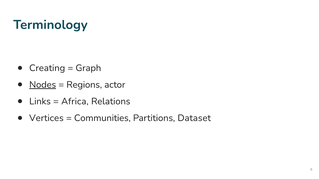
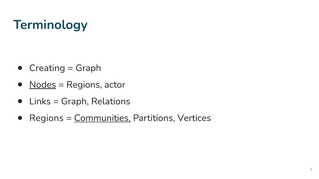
Africa: Africa -> Graph (75, 102)
Vertices: Vertices -> Regions (46, 118)
Communities underline: none -> present (102, 118)
Dataset: Dataset -> Vertices (194, 118)
